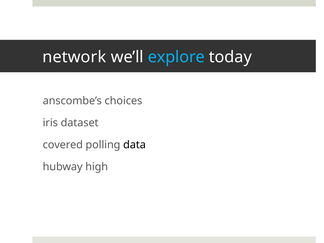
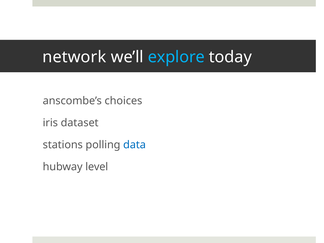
covered: covered -> stations (63, 145)
data colour: black -> blue (135, 145)
high: high -> level (97, 167)
